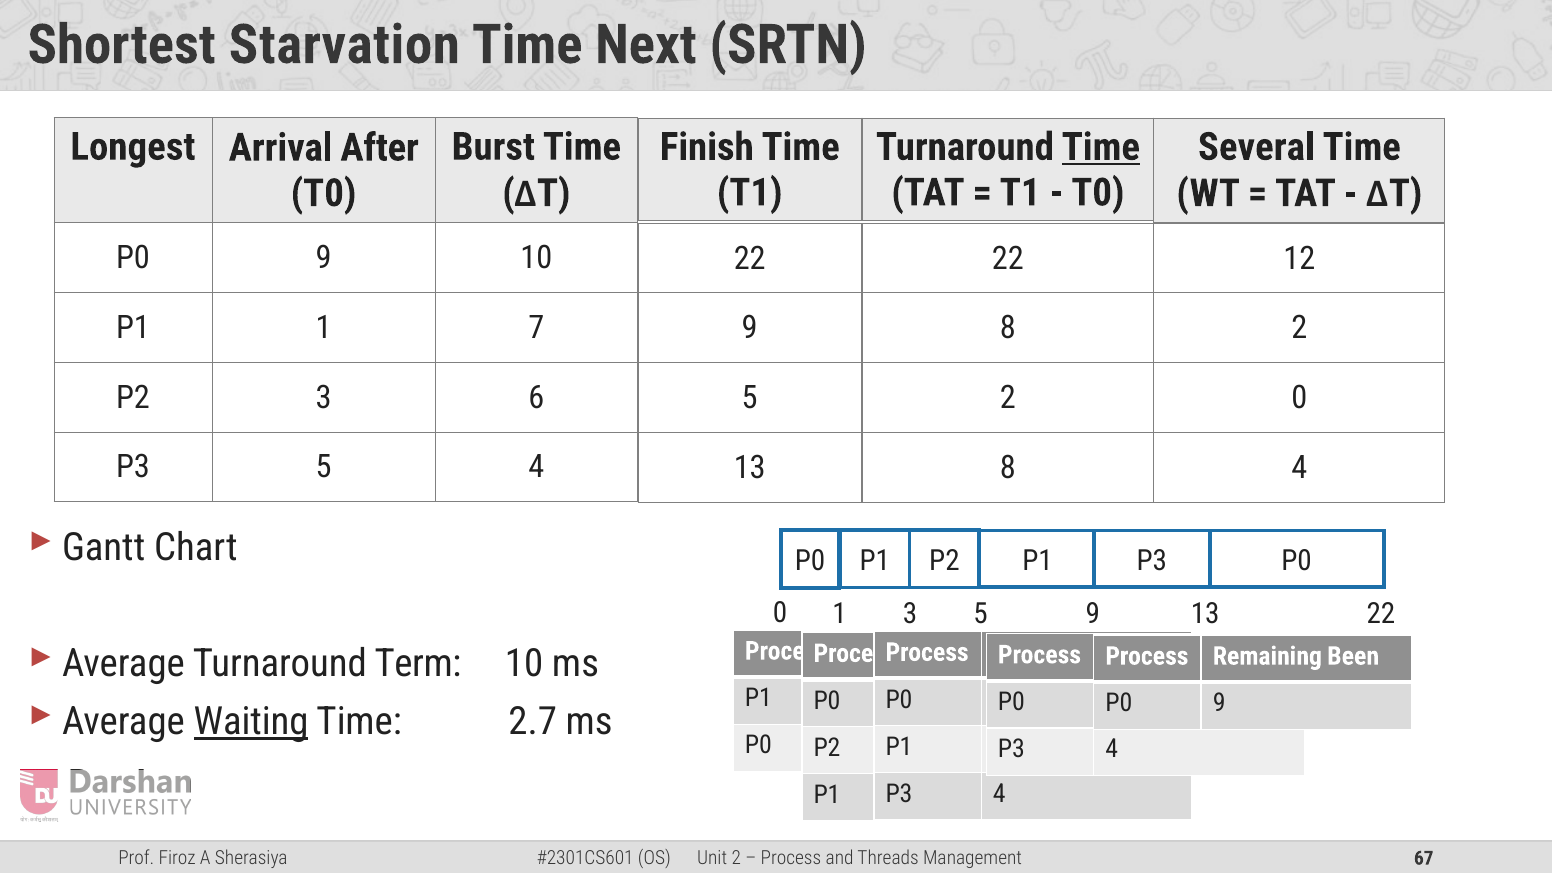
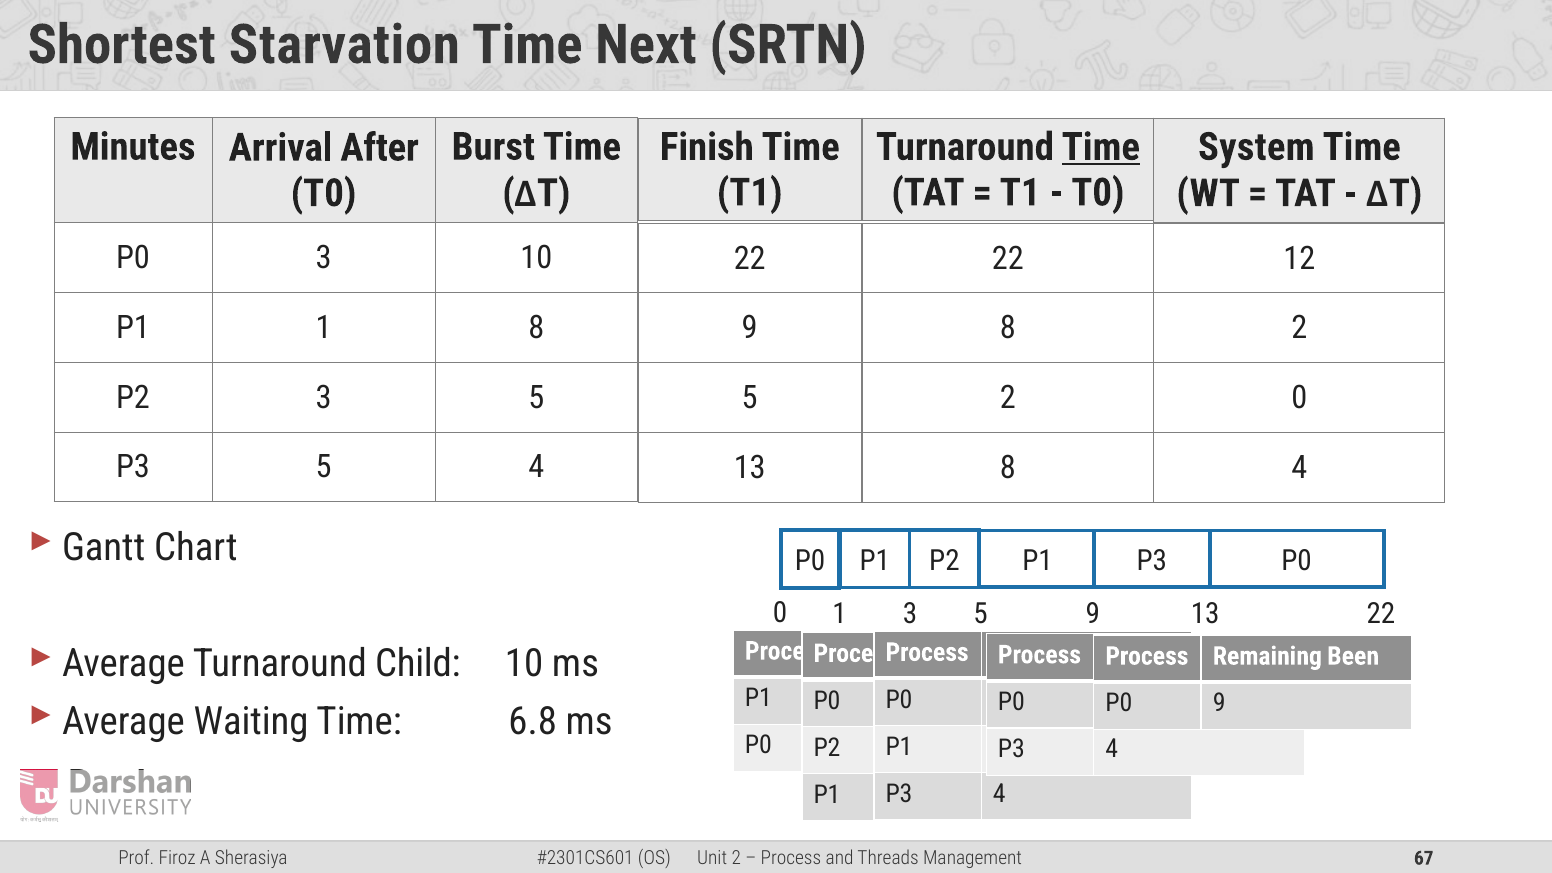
Longest: Longest -> Minutes (133, 147)
Several: Several -> System (1256, 147)
9: 9 -> 3 (324, 258)
1 7: 7 -> 8 (536, 328)
3 6: 6 -> 5 (536, 397)
Term: Term -> Child (418, 664)
Waiting underline: present -> none (251, 722)
2.7: 2.7 -> 6.8 (533, 722)
